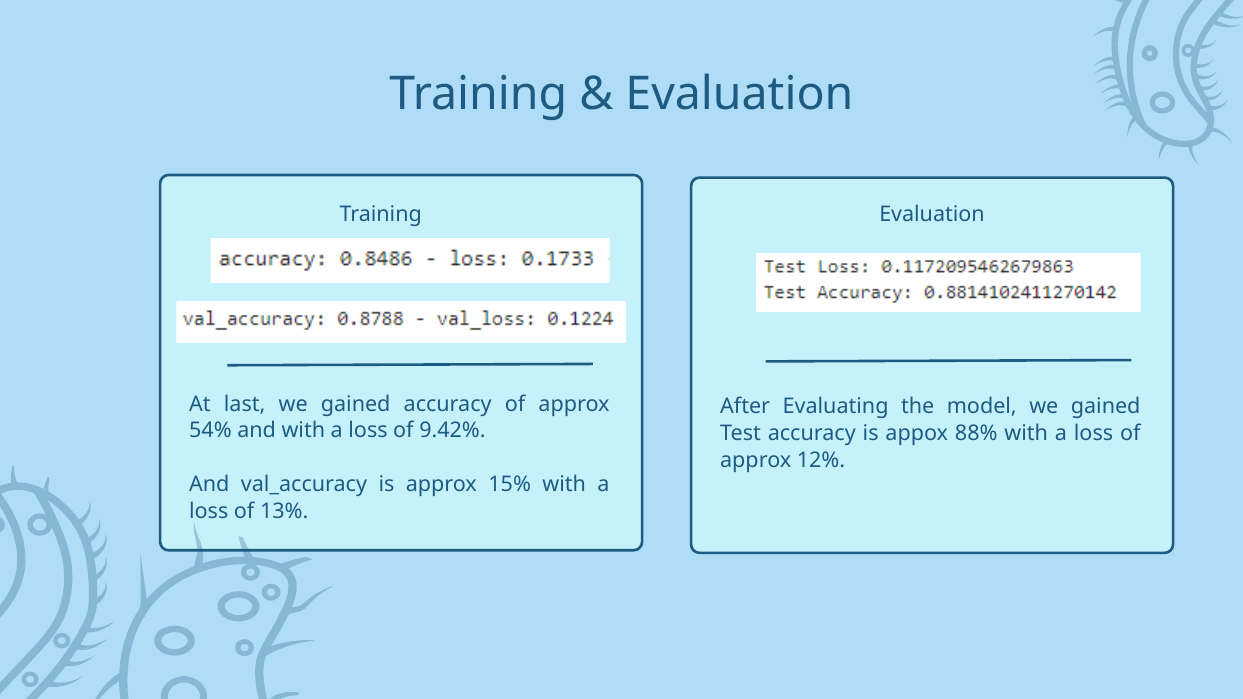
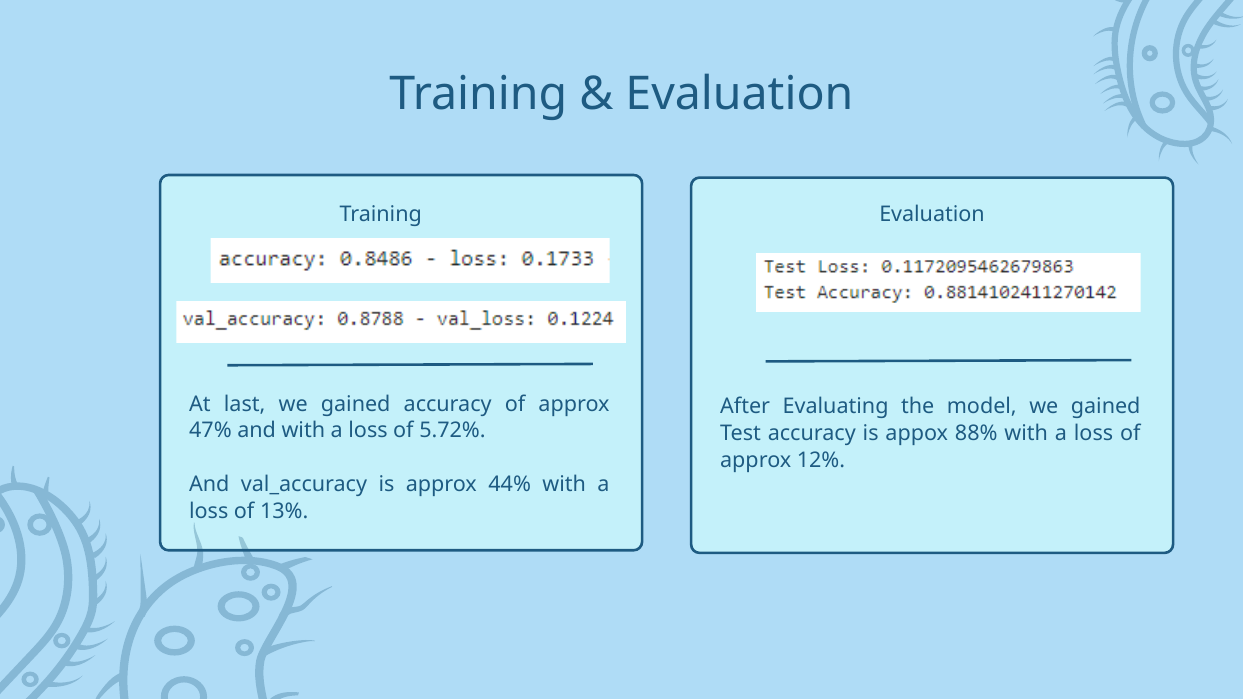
54%: 54% -> 47% (210, 431)
9.42%: 9.42% -> 5.72% (452, 431)
15%: 15% -> 44% (510, 484)
